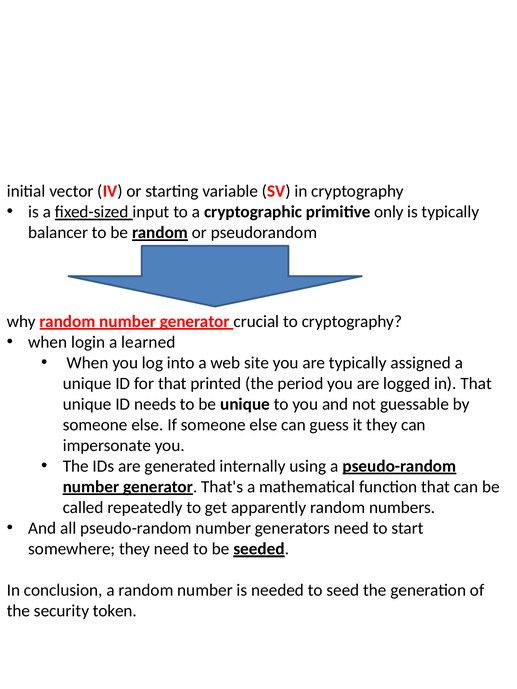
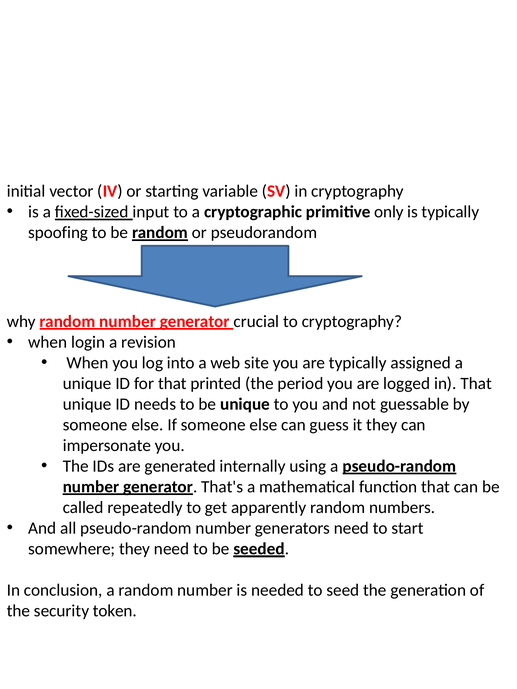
balancer: balancer -> spoofing (58, 233)
learned: learned -> revision (149, 342)
